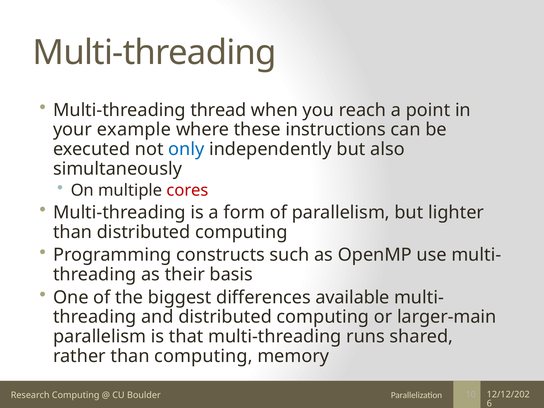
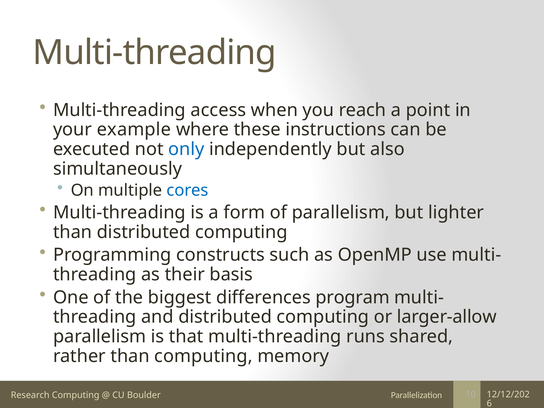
thread: thread -> access (218, 110)
cores colour: red -> blue (188, 190)
available: available -> program (353, 297)
larger-main: larger-main -> larger-allow (447, 317)
